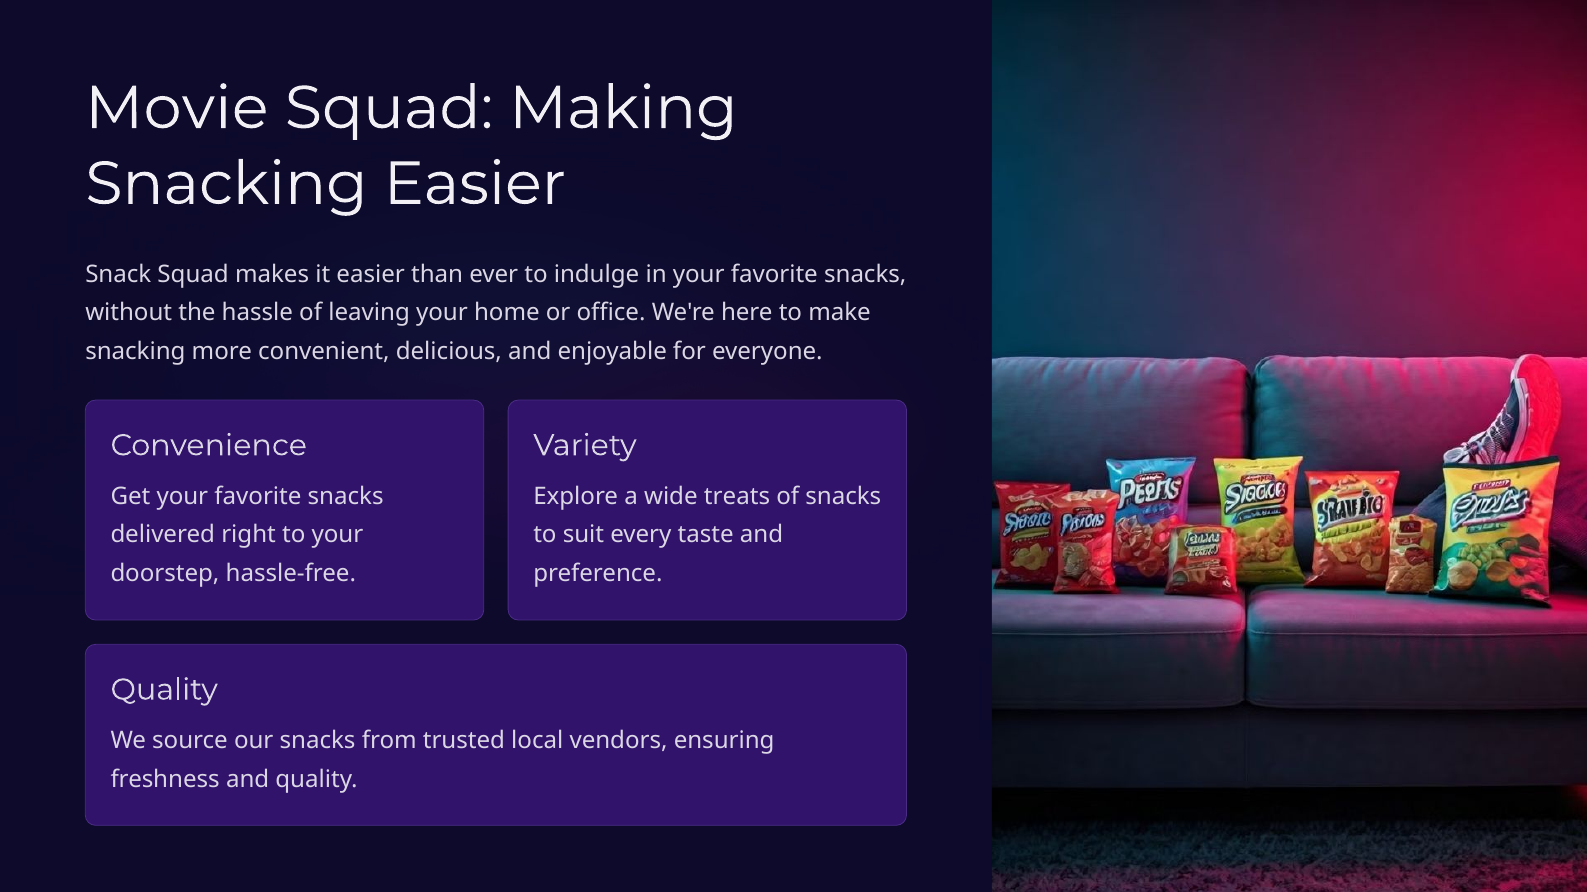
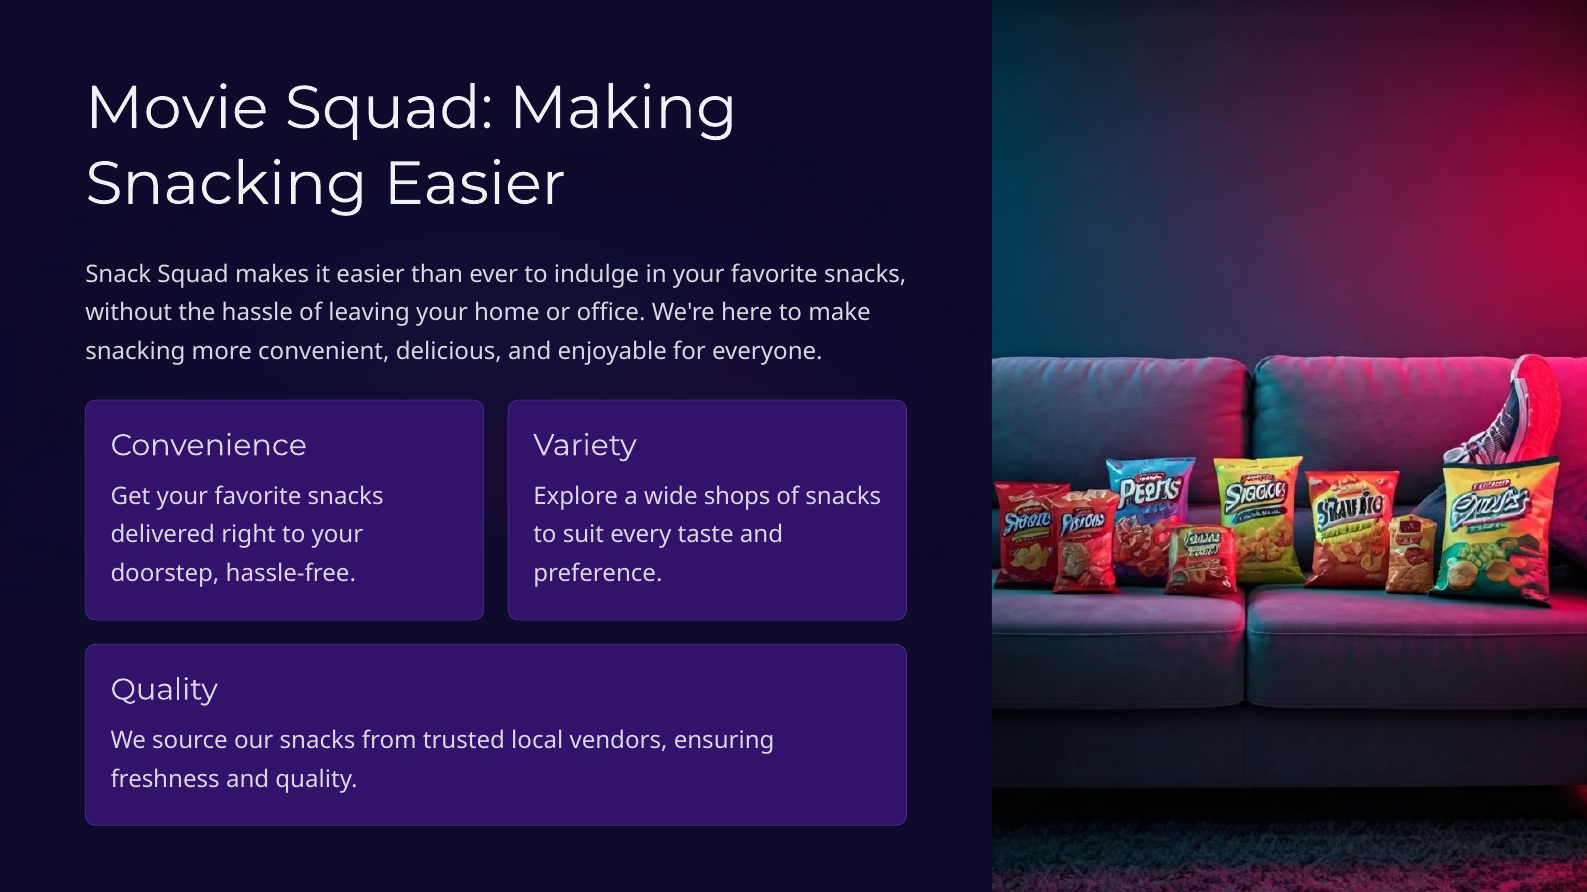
treats: treats -> shops (737, 497)
